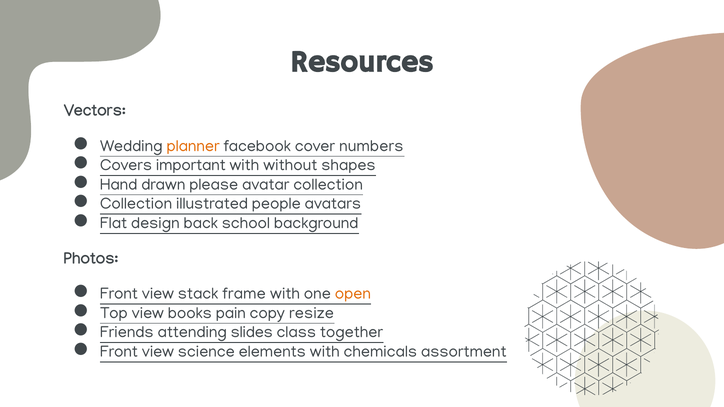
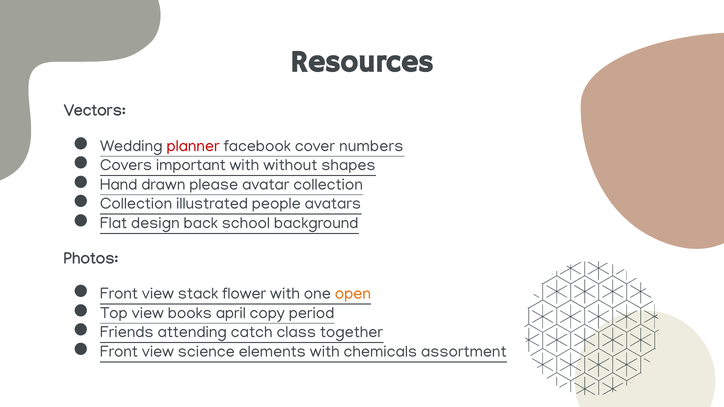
planner colour: orange -> red (193, 146)
frame: frame -> flower (244, 294)
pain: pain -> april (231, 313)
resize: resize -> period (312, 313)
slides: slides -> catch (252, 332)
